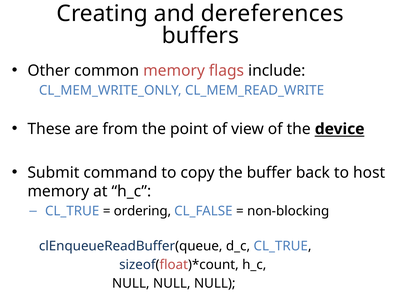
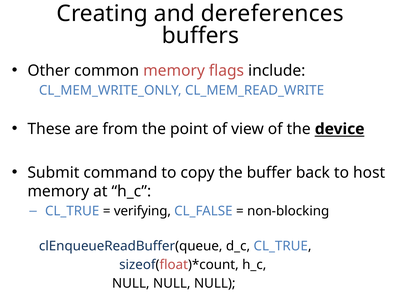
ordering: ordering -> verifying (142, 211)
